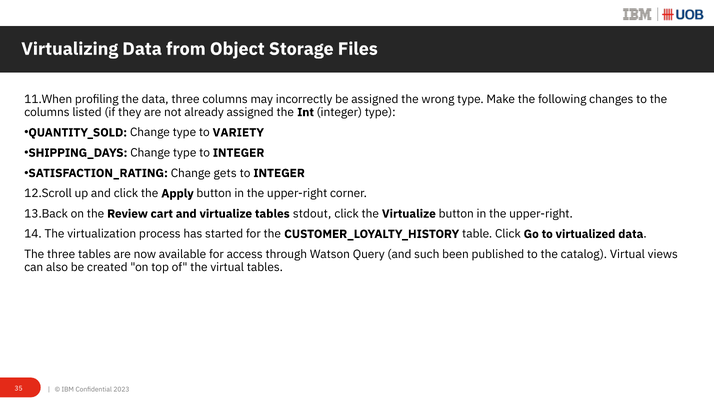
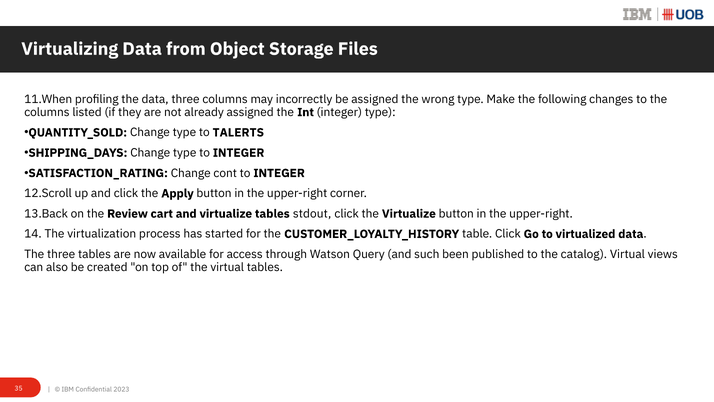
VARIETY: VARIETY -> TALERTS (238, 132)
gets: gets -> cont (225, 173)
